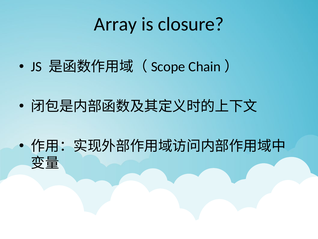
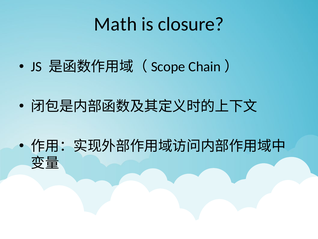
Array: Array -> Math (115, 24)
